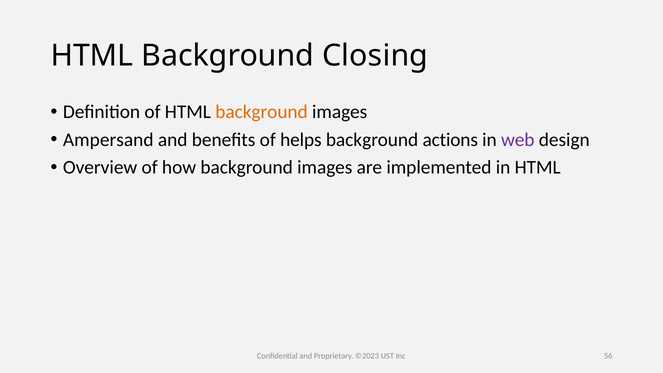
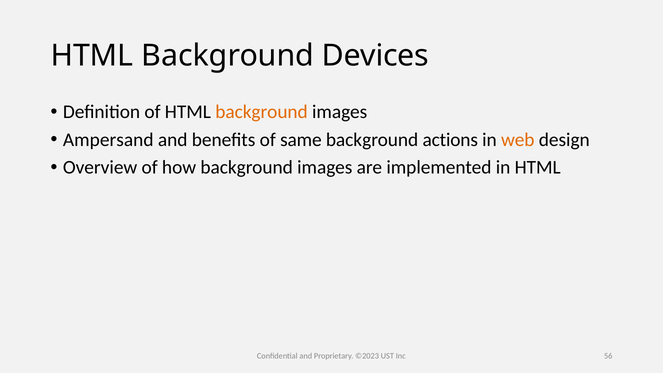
Closing: Closing -> Devices (375, 56)
helps: helps -> same (301, 140)
web colour: purple -> orange (518, 140)
